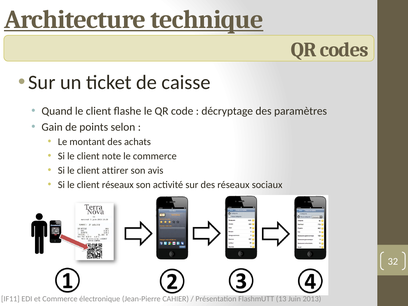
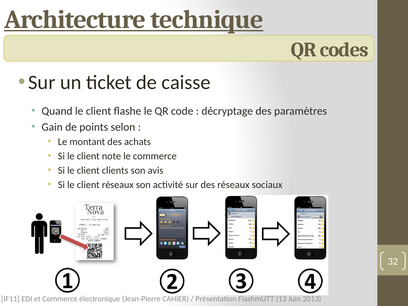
attirer: attirer -> clients (115, 170)
